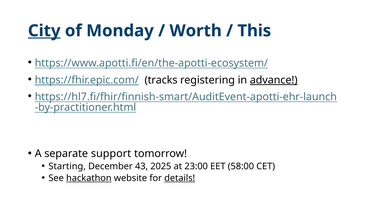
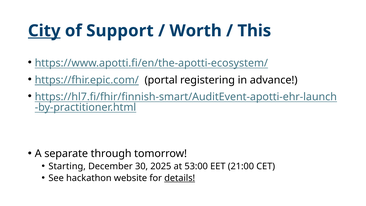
Monday: Monday -> Support (120, 31)
tracks: tracks -> portal (161, 80)
advance underline: present -> none (274, 80)
support: support -> through (111, 154)
43: 43 -> 30 (142, 166)
23:00: 23:00 -> 53:00 (196, 166)
58:00: 58:00 -> 21:00 (241, 166)
hackathon underline: present -> none (89, 178)
